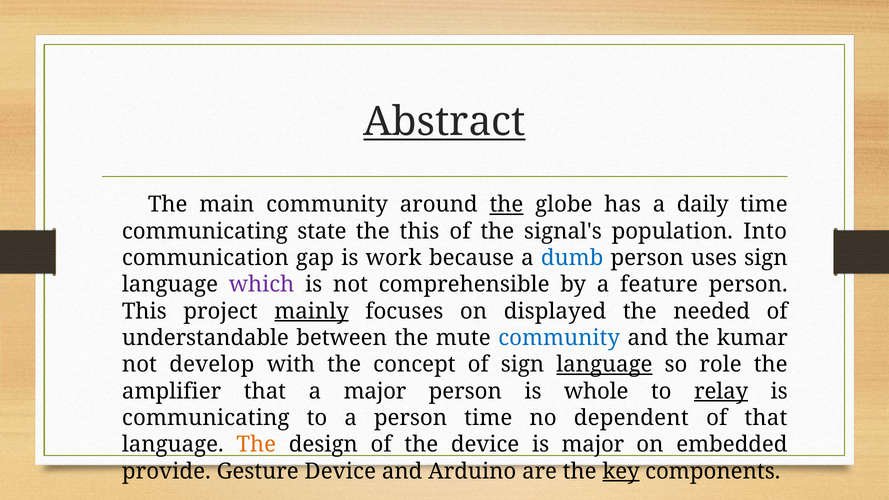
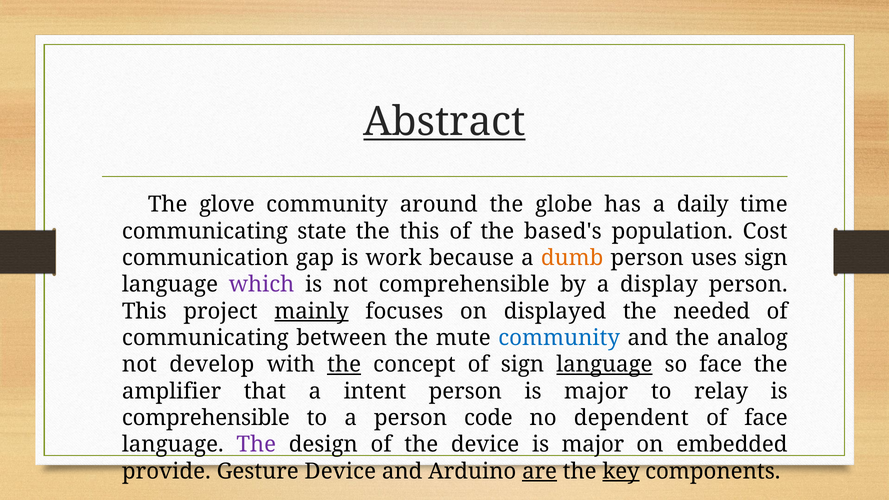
main: main -> glove (227, 205)
the underline: present -> none (506, 205)
signal's: signal's -> based's (563, 231)
Into: Into -> Cost (765, 231)
dumb colour: blue -> orange (572, 258)
feature: feature -> display (659, 285)
understandable: understandable -> communicating (205, 338)
kumar: kumar -> analog (752, 338)
the underline: none -> present (344, 365)
so role: role -> face (721, 365)
a major: major -> intent (375, 391)
person is whole: whole -> major (596, 391)
relay underline: present -> none (721, 391)
communicating: communicating -> comprehensible (206, 418)
person time: time -> code (488, 418)
of that: that -> face (766, 418)
The colour: orange -> purple (256, 445)
are underline: none -> present (540, 471)
